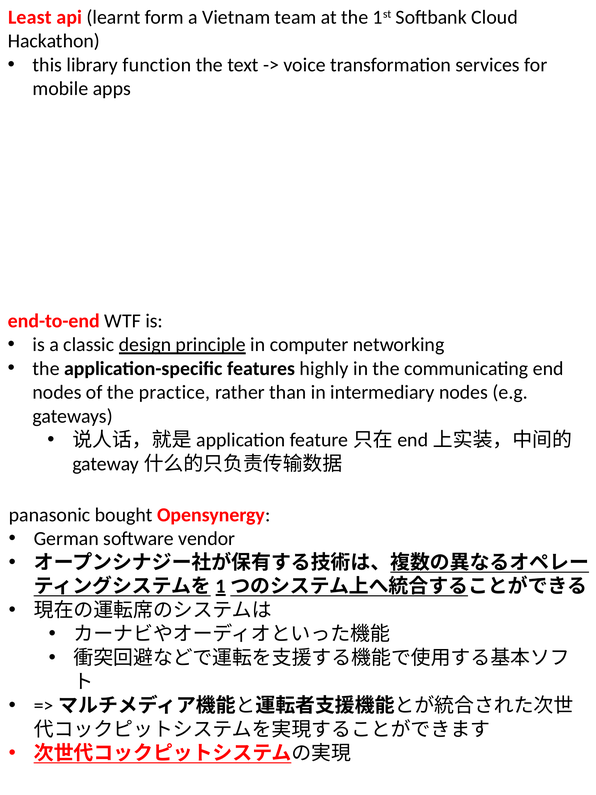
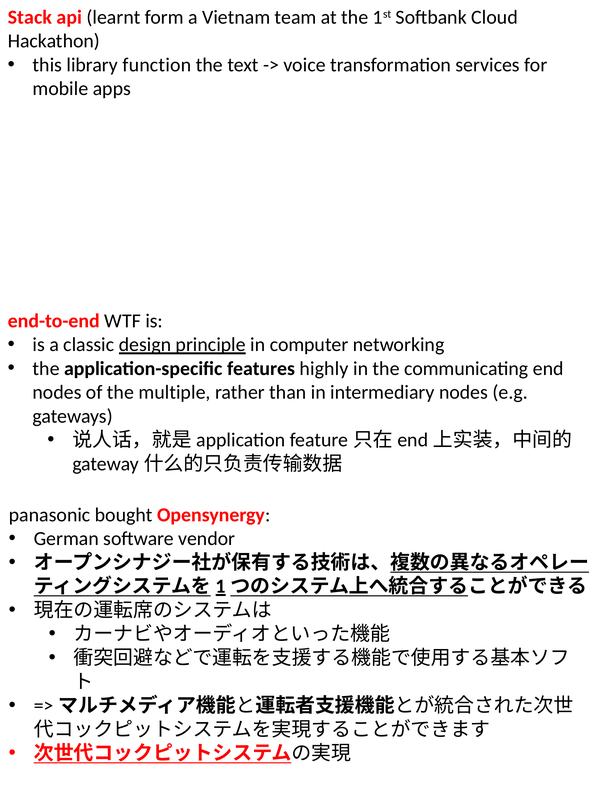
Least: Least -> Stack (30, 17)
practice: practice -> multiple (175, 392)
